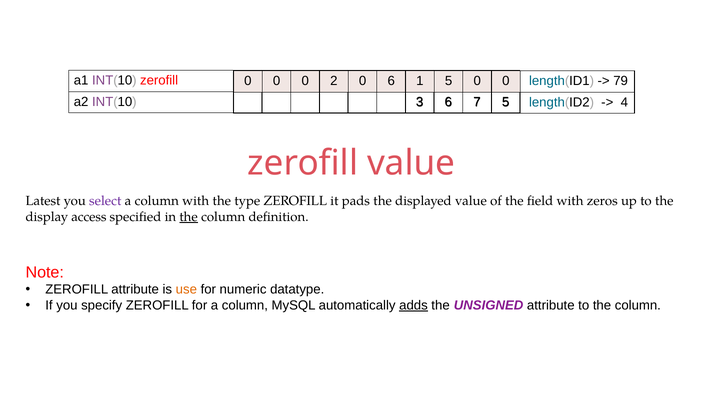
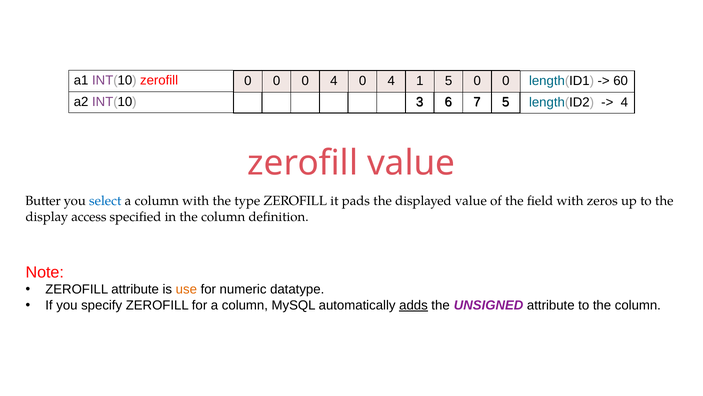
0 0 2: 2 -> 4 (334, 81)
6: 6 -> 4 (391, 81)
79: 79 -> 60 (621, 81)
Latest: Latest -> Butter (43, 201)
select colour: purple -> blue (105, 201)
the underline: present -> none (189, 217)
